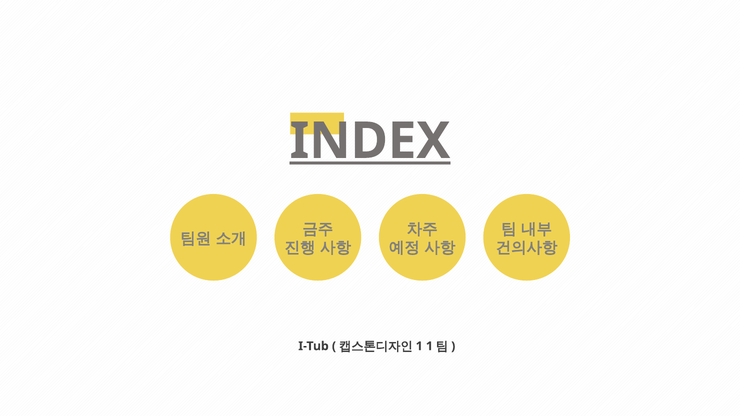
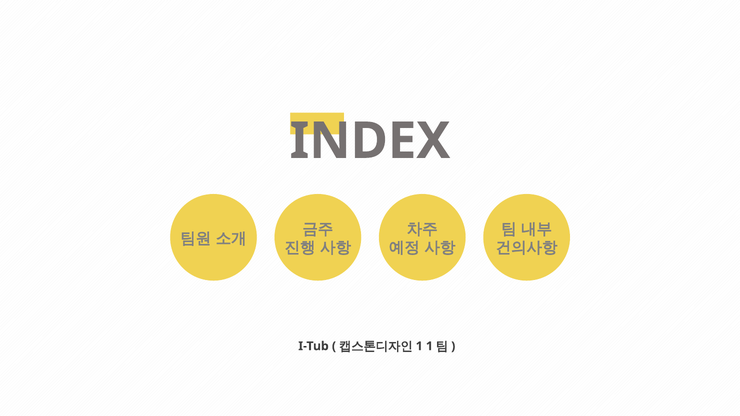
INDEX underline: present -> none (370, 141)
